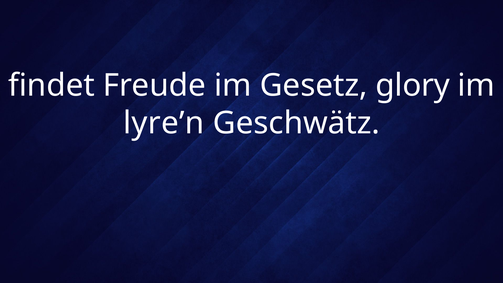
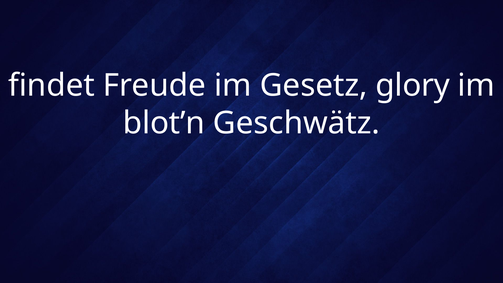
lyre’n: lyre’n -> blot’n (164, 123)
